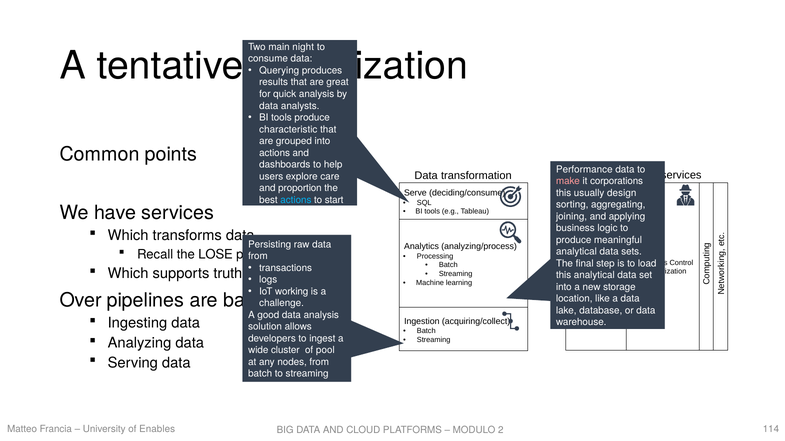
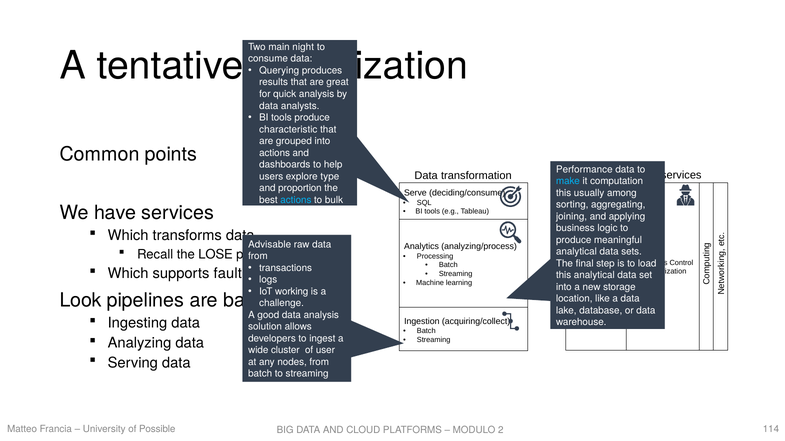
care: care -> type (330, 177)
make colour: pink -> light blue (568, 181)
corporations: corporations -> computation (617, 181)
design: design -> among (622, 193)
start: start -> bulk (334, 200)
Persisting: Persisting -> Advisable (270, 245)
truth: truth -> fault (228, 274)
Over: Over -> Look (81, 301)
pool: pool -> user (325, 351)
Enables: Enables -> Possible (157, 429)
